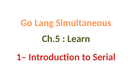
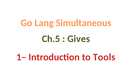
Learn: Learn -> Gives (79, 39)
Serial: Serial -> Tools (104, 57)
